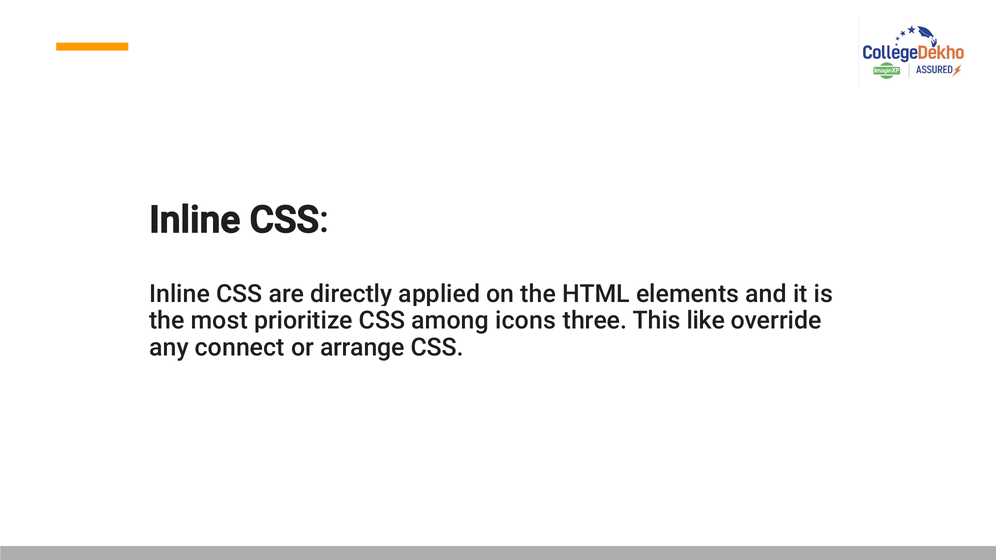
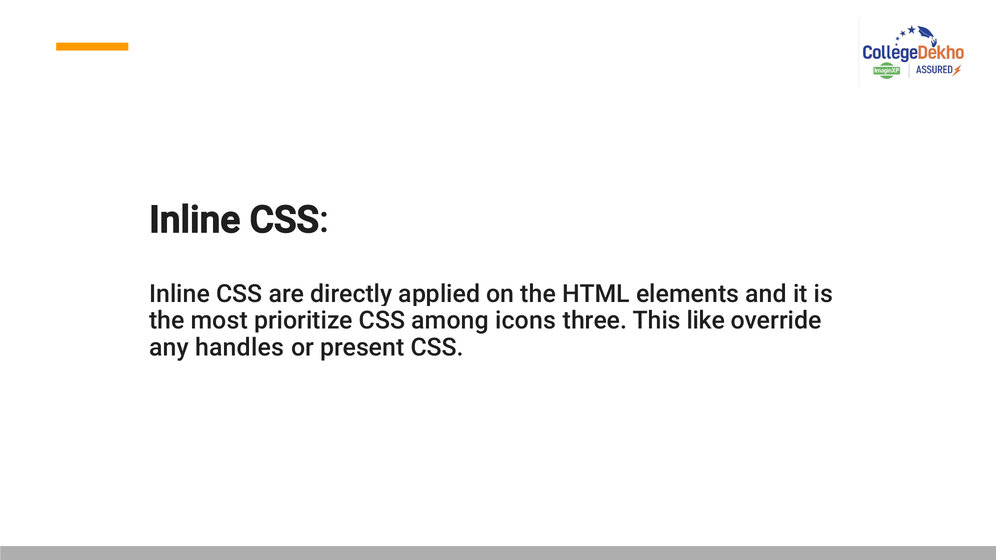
connect: connect -> handles (240, 348)
arrange: arrange -> present (362, 348)
